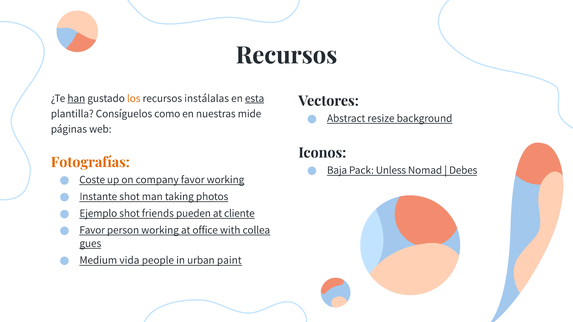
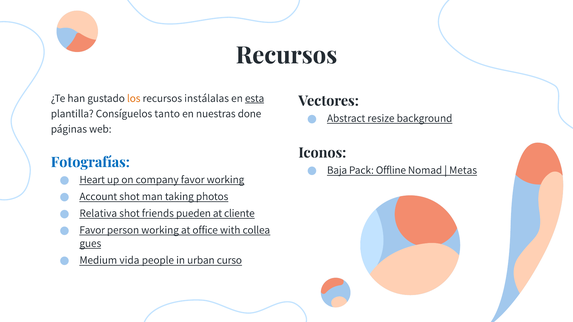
han underline: present -> none (76, 98)
como: como -> tanto (167, 114)
mide: mide -> done (250, 114)
Fotografías colour: orange -> blue (90, 163)
Unless: Unless -> Offline (391, 170)
Debes: Debes -> Metas (463, 170)
Coste: Coste -> Heart (92, 180)
Instante: Instante -> Account (98, 197)
Ejemplo: Ejemplo -> Relativa (98, 213)
paint: paint -> curso (229, 260)
